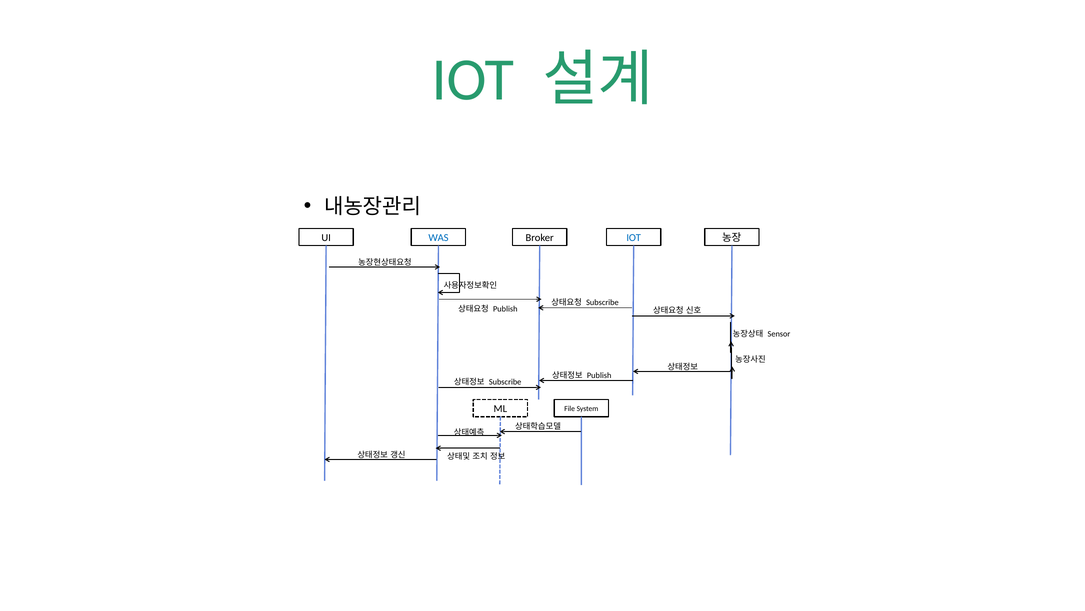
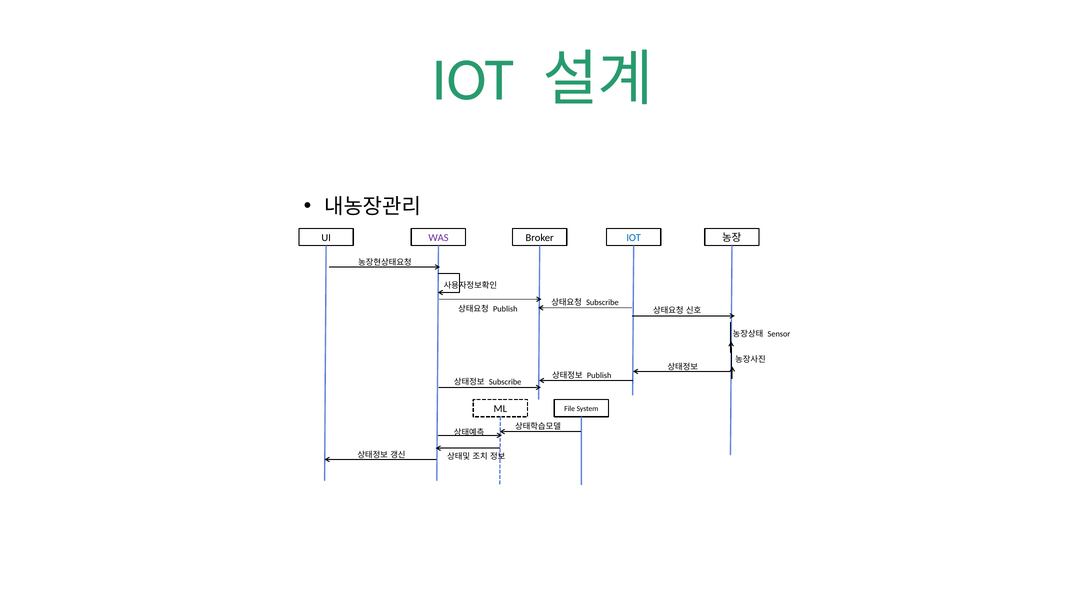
WAS colour: blue -> purple (438, 238)
